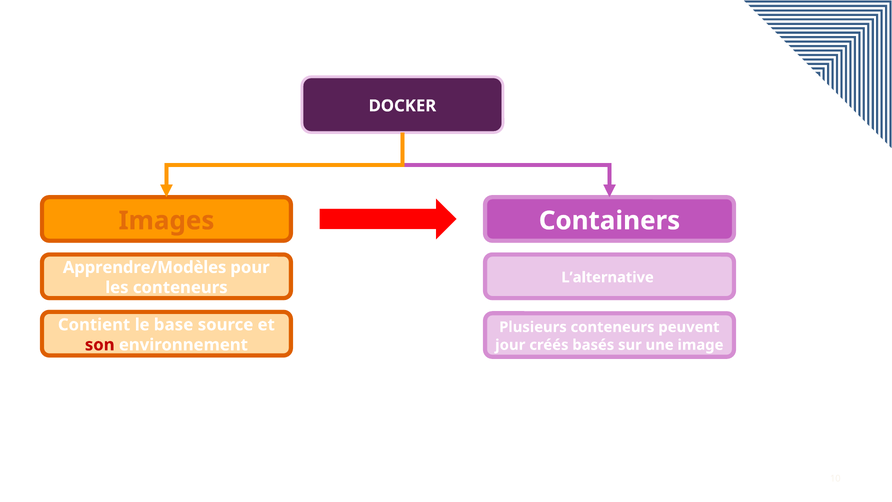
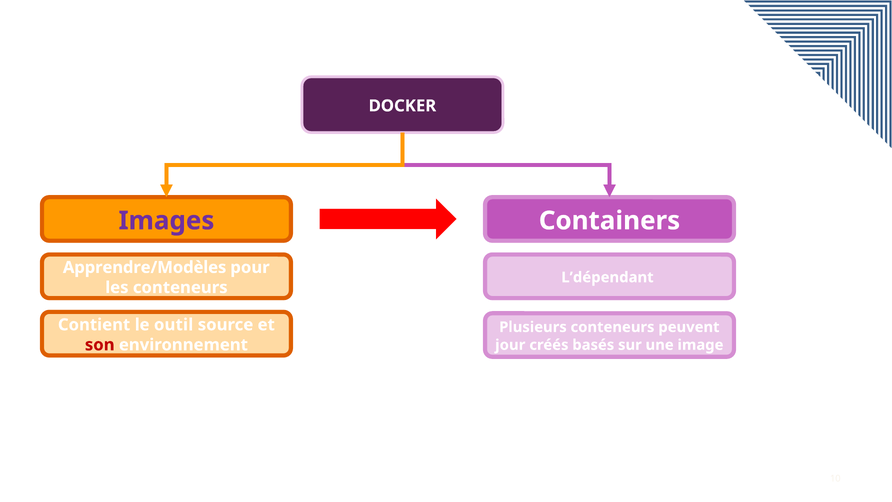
Images colour: orange -> purple (166, 221)
L’alternative: L’alternative -> L’dépendant (607, 277)
base: base -> outil (174, 325)
